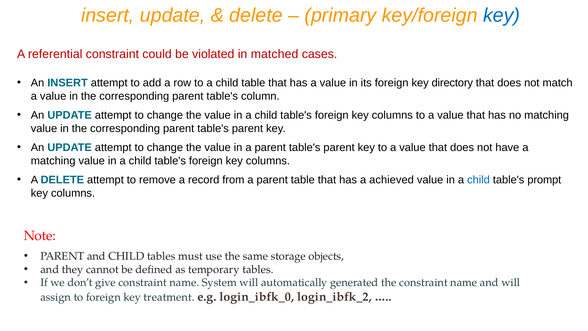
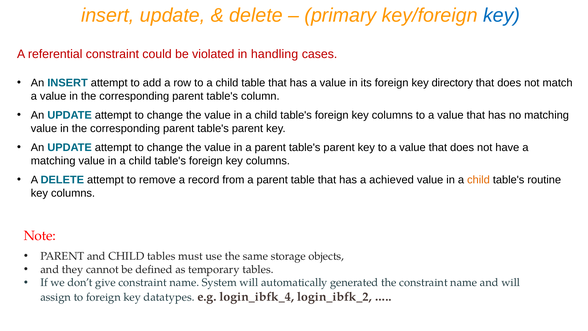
matched: matched -> handling (275, 54)
child colour: blue -> orange (478, 180)
prompt: prompt -> routine (544, 180)
treatment: treatment -> datatypes (169, 297)
login_ibfk_0: login_ibfk_0 -> login_ibfk_4 (257, 296)
